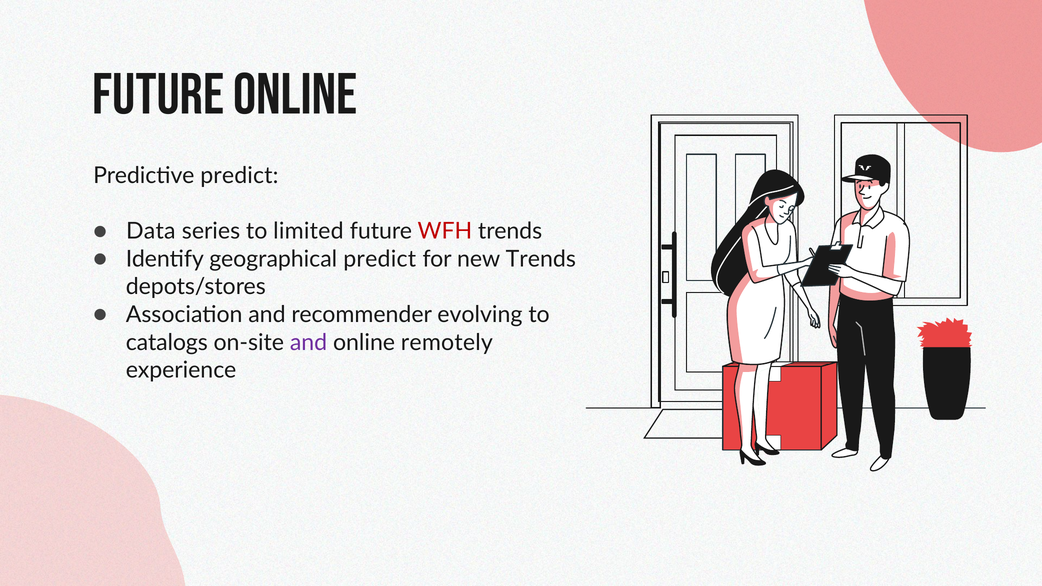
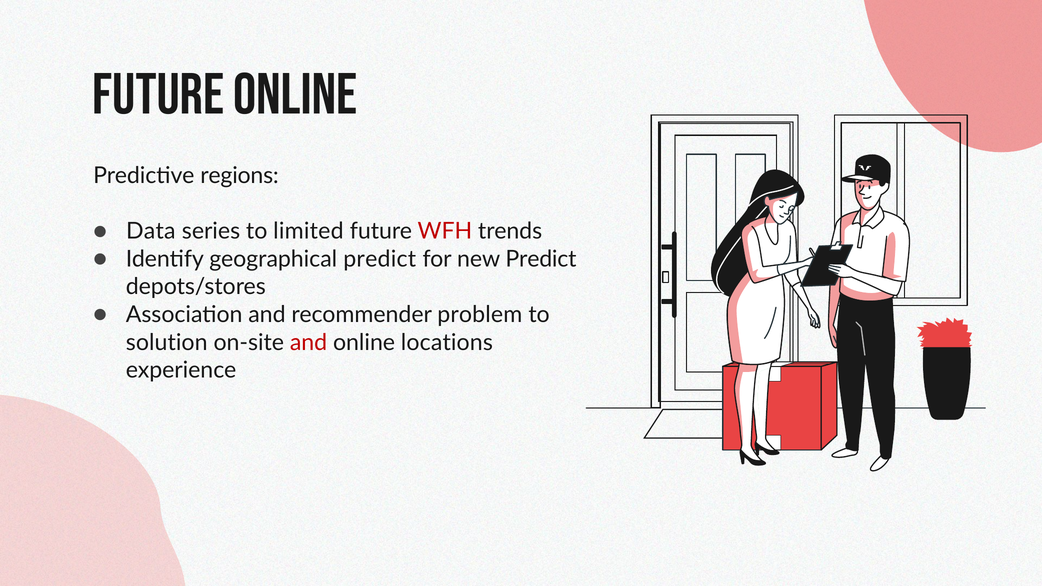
Predictive predict: predict -> regions (240, 176)
new Trends: Trends -> Predict (541, 259)
evolving: evolving -> problem (480, 315)
catalogs: catalogs -> solution (167, 342)
and colour: purple -> red (309, 342)
remotely: remotely -> locations (447, 342)
